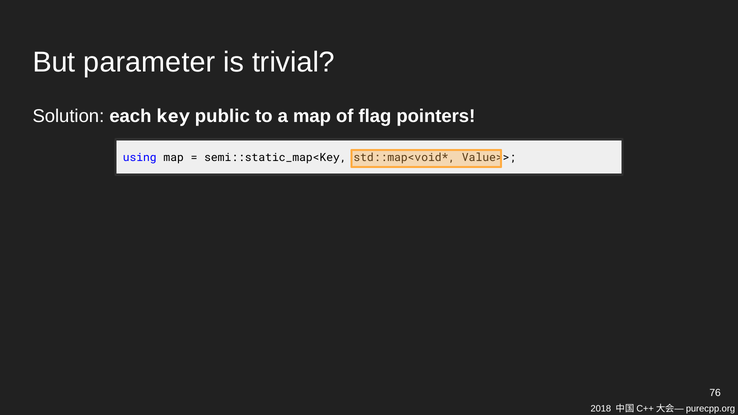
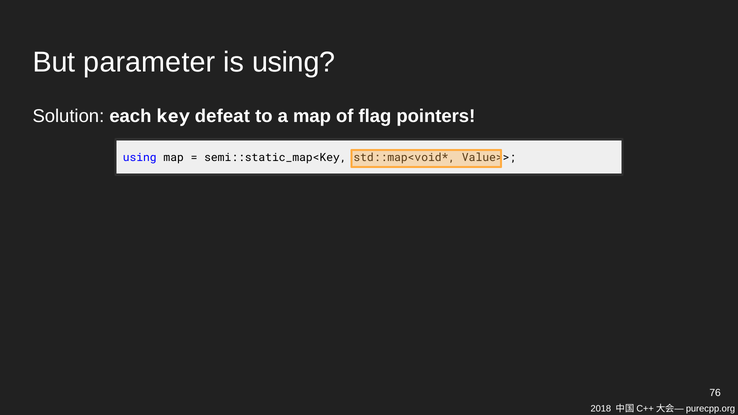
is trivial: trivial -> using (294, 63)
public: public -> defeat (222, 116)
